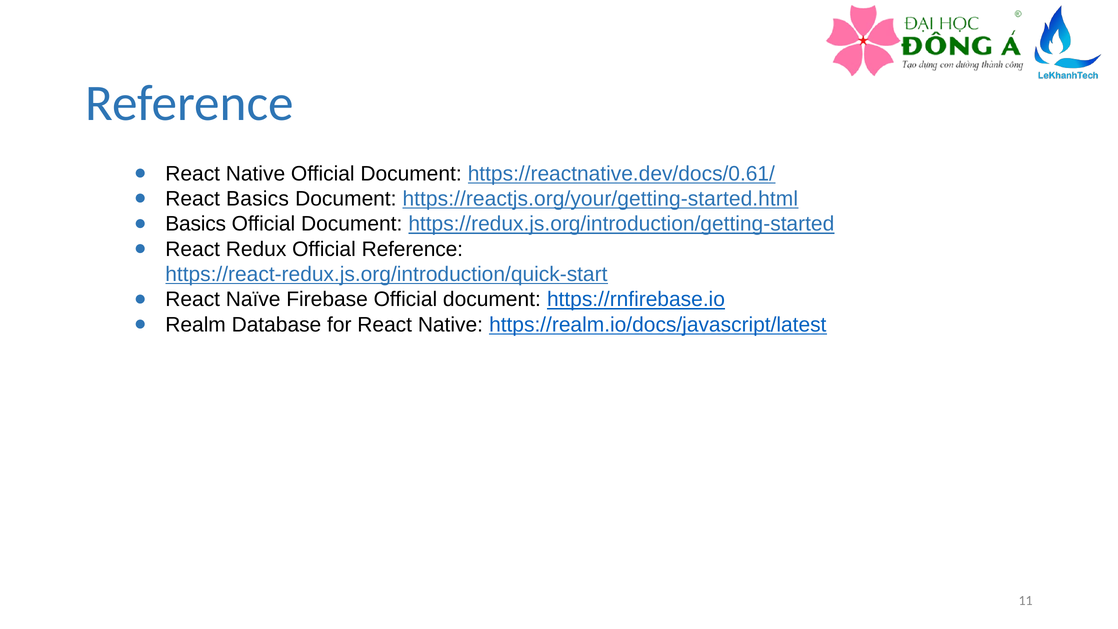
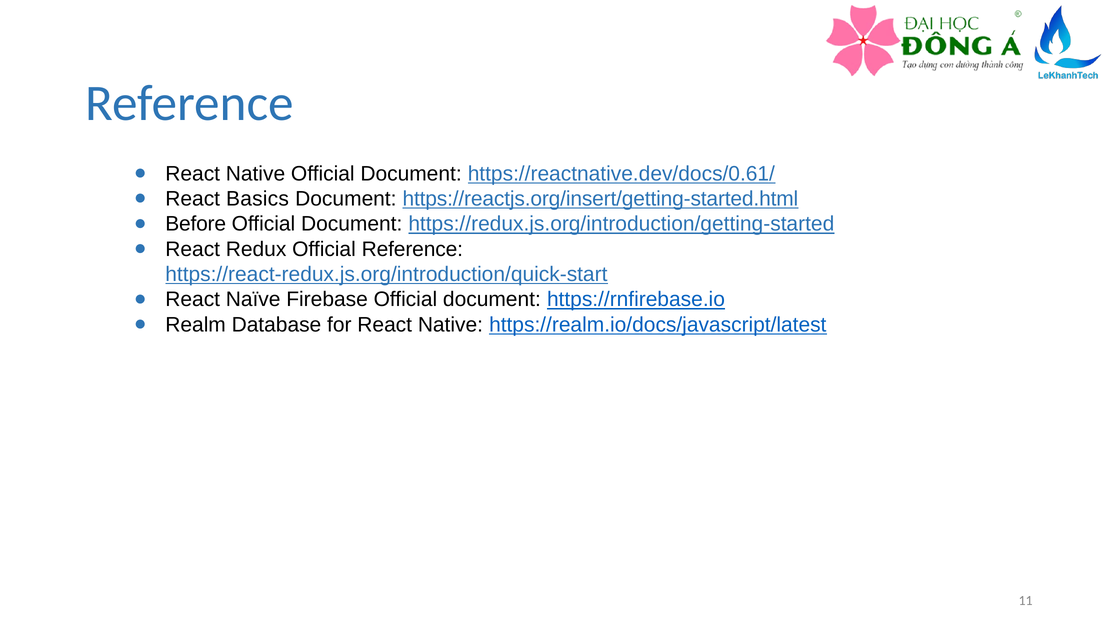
https://reactjs.org/your/getting-started.html: https://reactjs.org/your/getting-started.html -> https://reactjs.org/insert/getting-started.html (600, 199)
Basics: Basics -> Before (196, 224)
